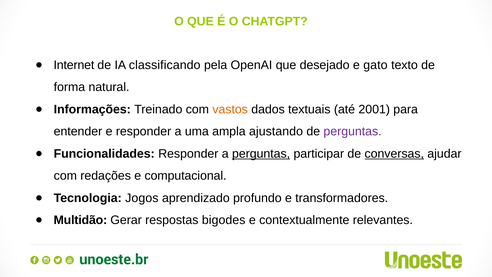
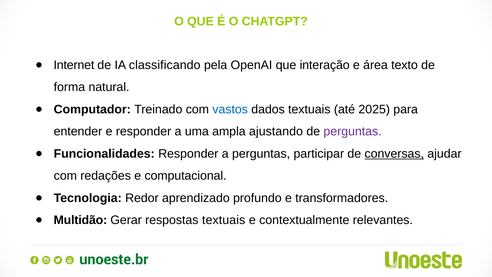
desejado: desejado -> interação (325, 65)
gato: gato -> área (375, 65)
Informações: Informações -> Computador (92, 109)
vastos colour: orange -> blue (230, 109)
2001: 2001 -> 2025 (374, 109)
perguntas underline: present -> none (261, 154)
Jogos: Jogos -> Redor (142, 198)
respostas bigodes: bigodes -> textuais (224, 220)
